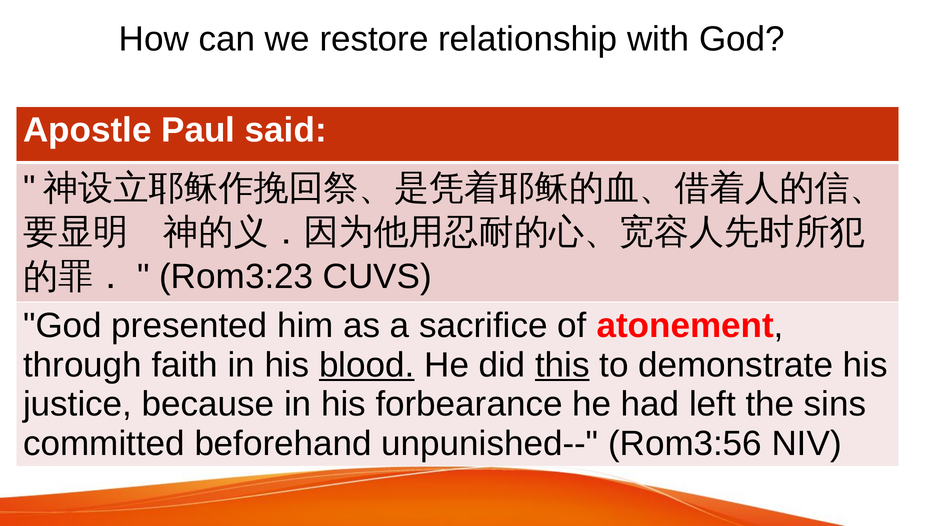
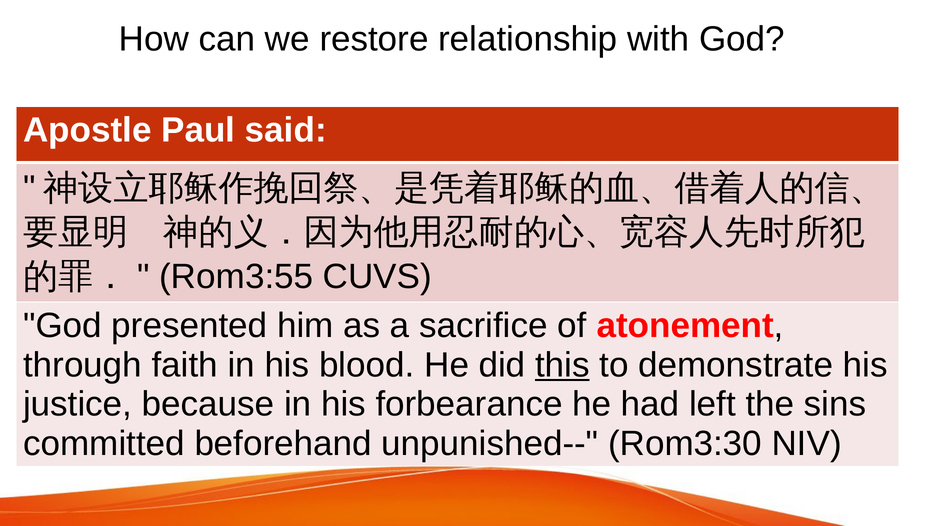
Rom3:23: Rom3:23 -> Rom3:55 (236, 277)
blood underline: present -> none (367, 365)
Rom3:56: Rom3:56 -> Rom3:30 (685, 444)
